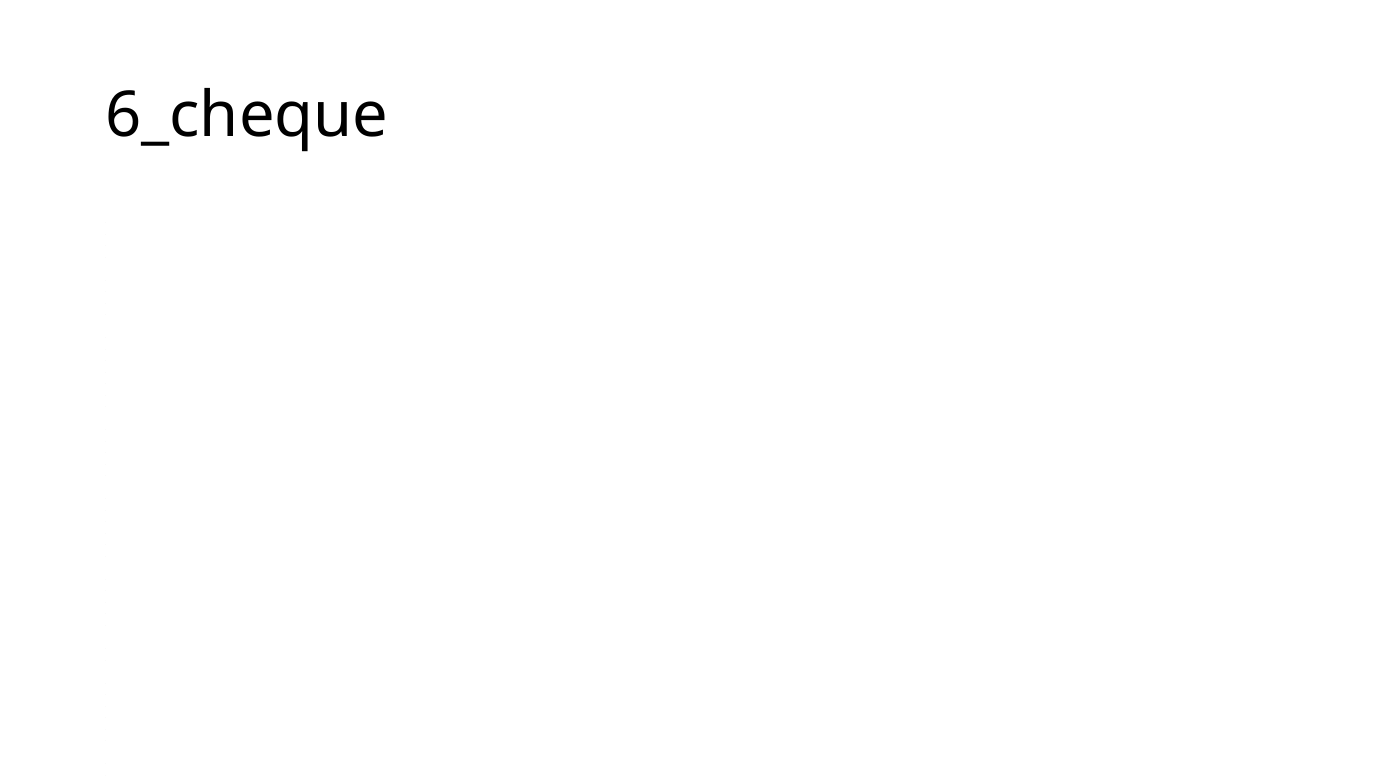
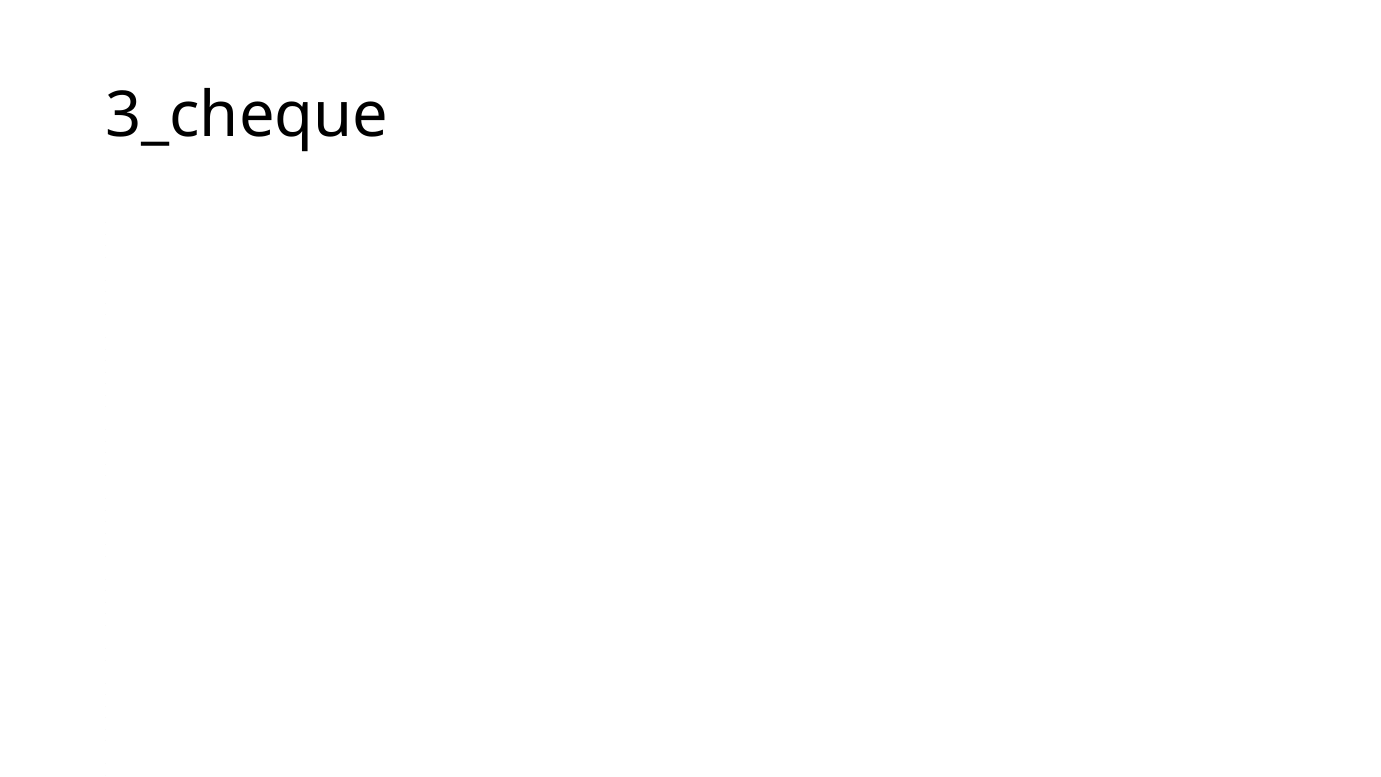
6_cheque: 6_cheque -> 3_cheque (247, 116)
